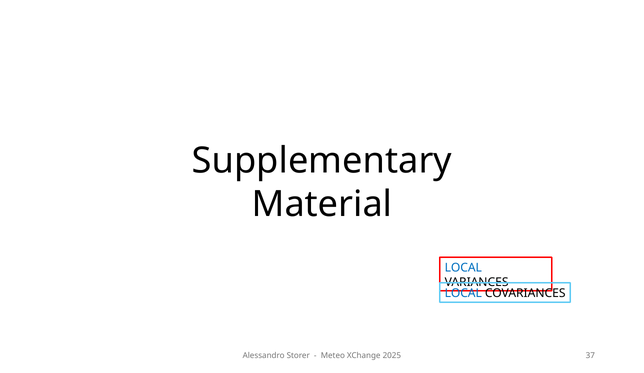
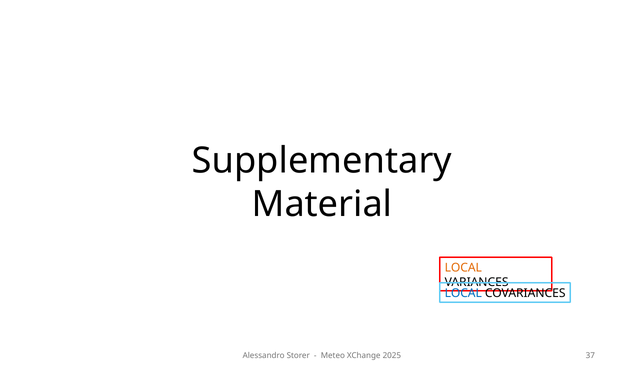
LOCAL colour: blue -> orange (463, 267)
